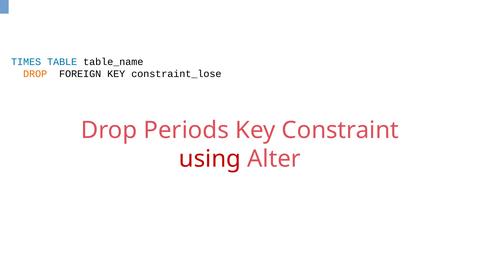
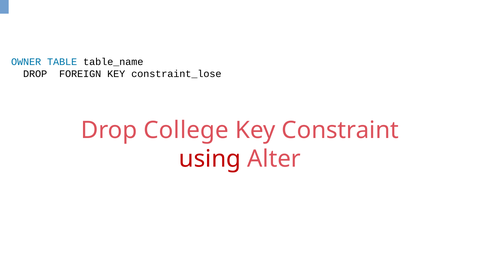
TIMES: TIMES -> OWNER (26, 62)
DROP colour: orange -> black (35, 74)
Periods: Periods -> College (186, 130)
